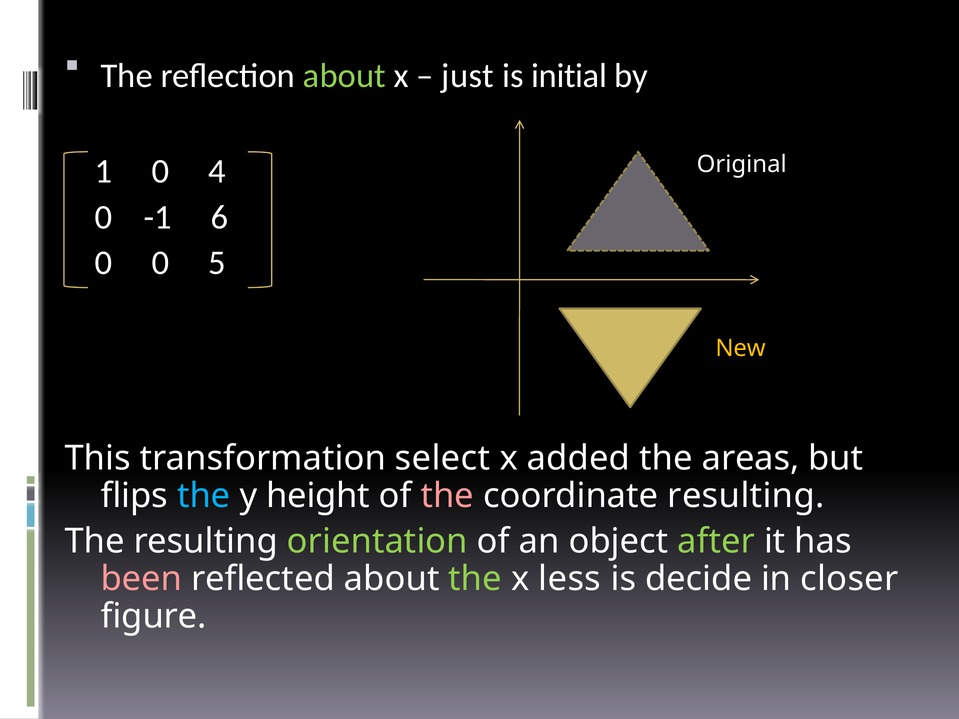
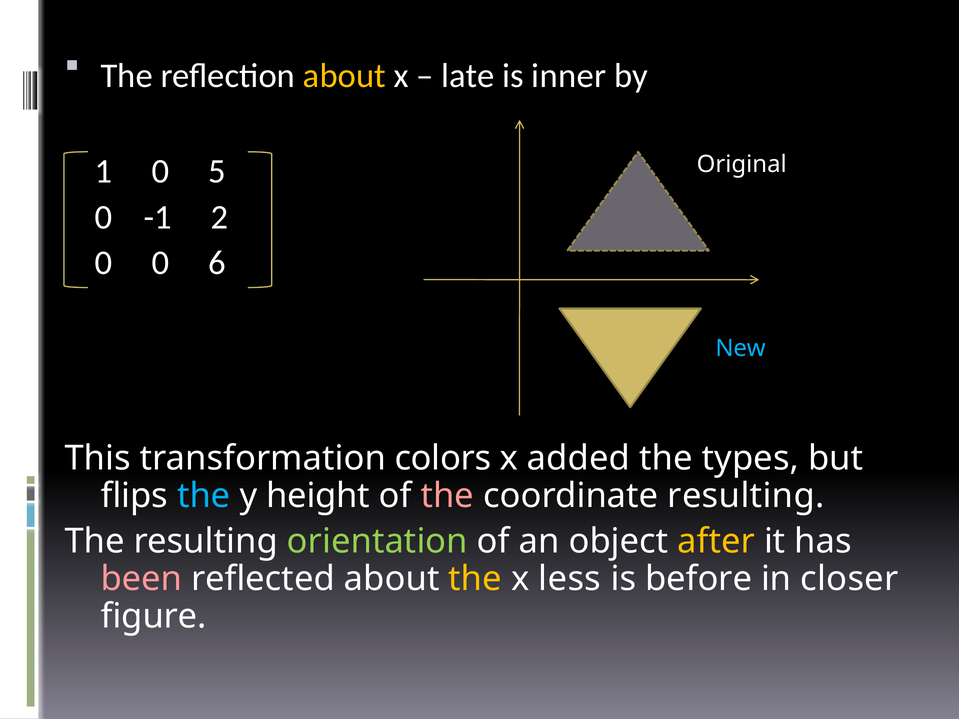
about colour: light green -> yellow (344, 76)
just: just -> late (468, 76)
initial: initial -> inner (569, 76)
4: 4 -> 5 (217, 172)
6: 6 -> 2 (220, 217)
5: 5 -> 6 (217, 263)
New colour: yellow -> light blue (741, 348)
select: select -> colors (443, 459)
areas: areas -> types (750, 459)
after colour: light green -> yellow (716, 542)
the colour: light green -> yellow (475, 579)
decide: decide -> before (699, 579)
